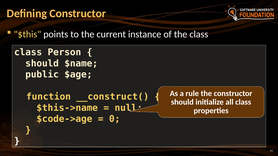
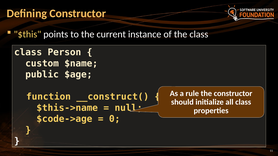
should: should -> custom (42, 64)
